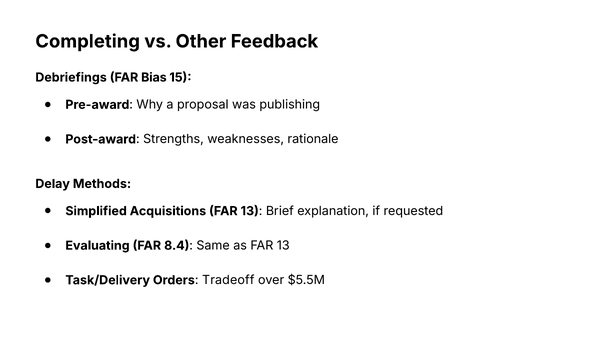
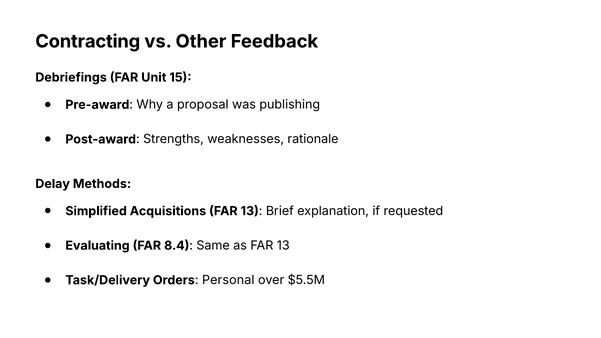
Completing: Completing -> Contracting (88, 41)
Bias: Bias -> Unit (154, 77)
Tradeoff: Tradeoff -> Personal (228, 280)
